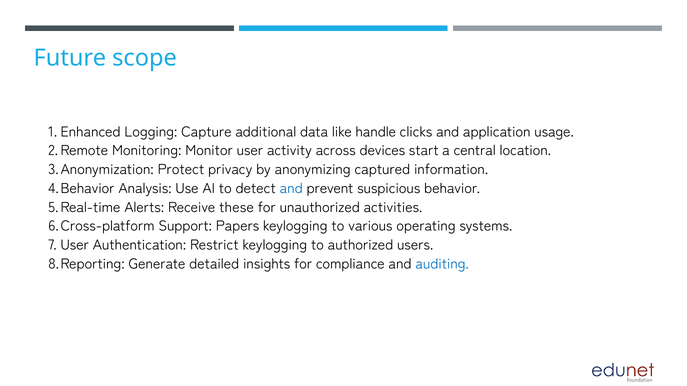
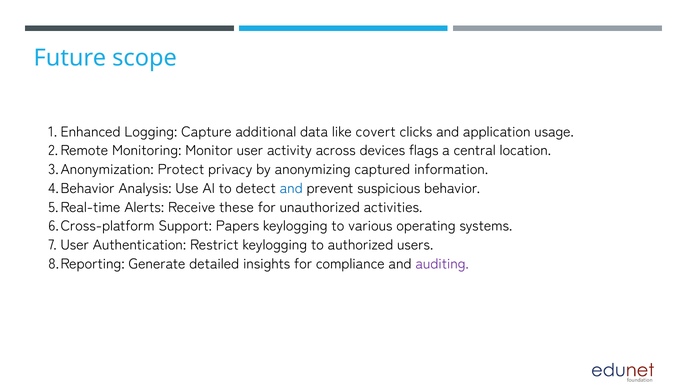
handle: handle -> covert (376, 132)
start: start -> flags (424, 151)
auditing colour: blue -> purple (442, 264)
